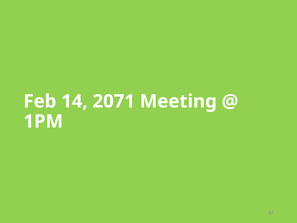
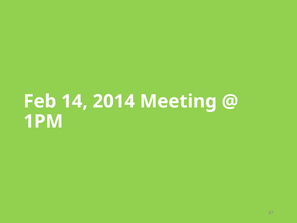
2071: 2071 -> 2014 (114, 101)
